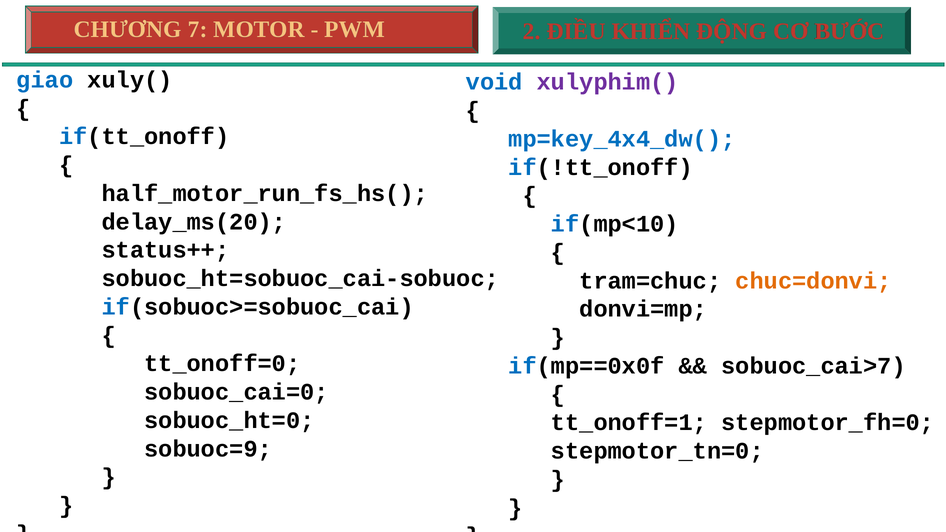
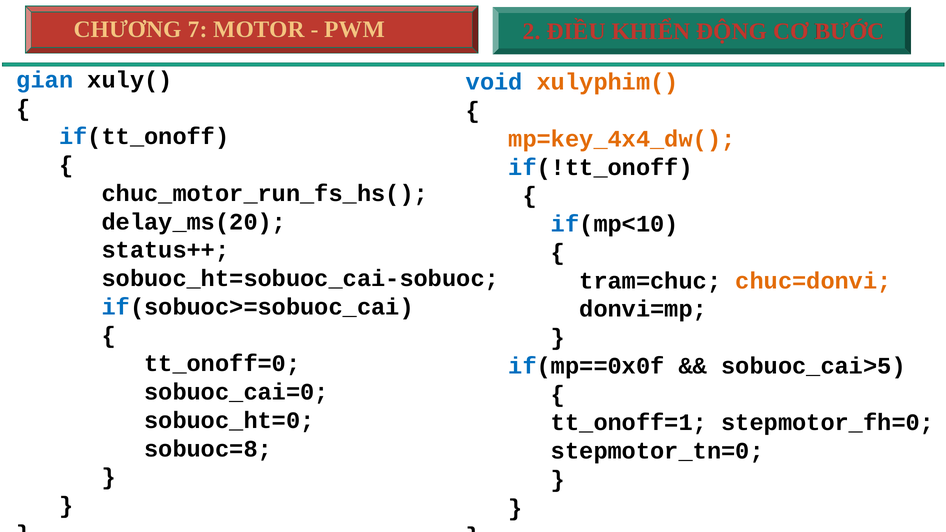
giao: giao -> gian (45, 80)
xulyphim( colour: purple -> orange (608, 82)
mp=key_4x4_dw( colour: blue -> orange (622, 139)
half_motor_run_fs_hs(: half_motor_run_fs_hs( -> chuc_motor_run_fs_hs( (265, 193)
sobuoc_cai>7: sobuoc_cai>7 -> sobuoc_cai>5 (813, 366)
sobuoc=9: sobuoc=9 -> sobuoc=8 (208, 449)
